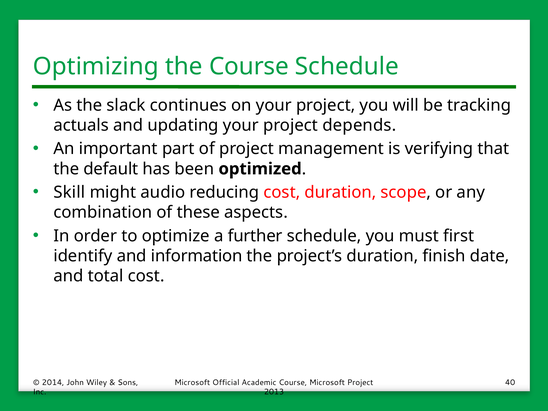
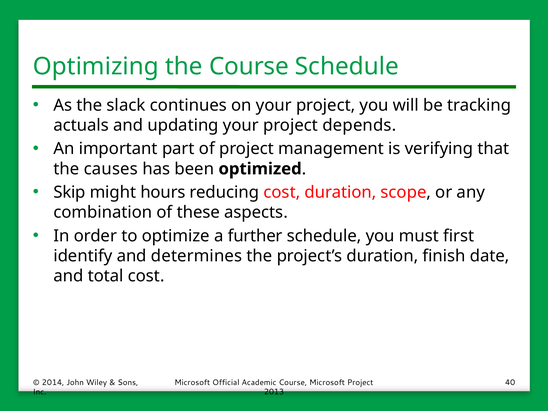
default: default -> causes (111, 169)
Skill: Skill -> Skip (69, 192)
audio: audio -> hours (163, 192)
information: information -> determines (197, 256)
